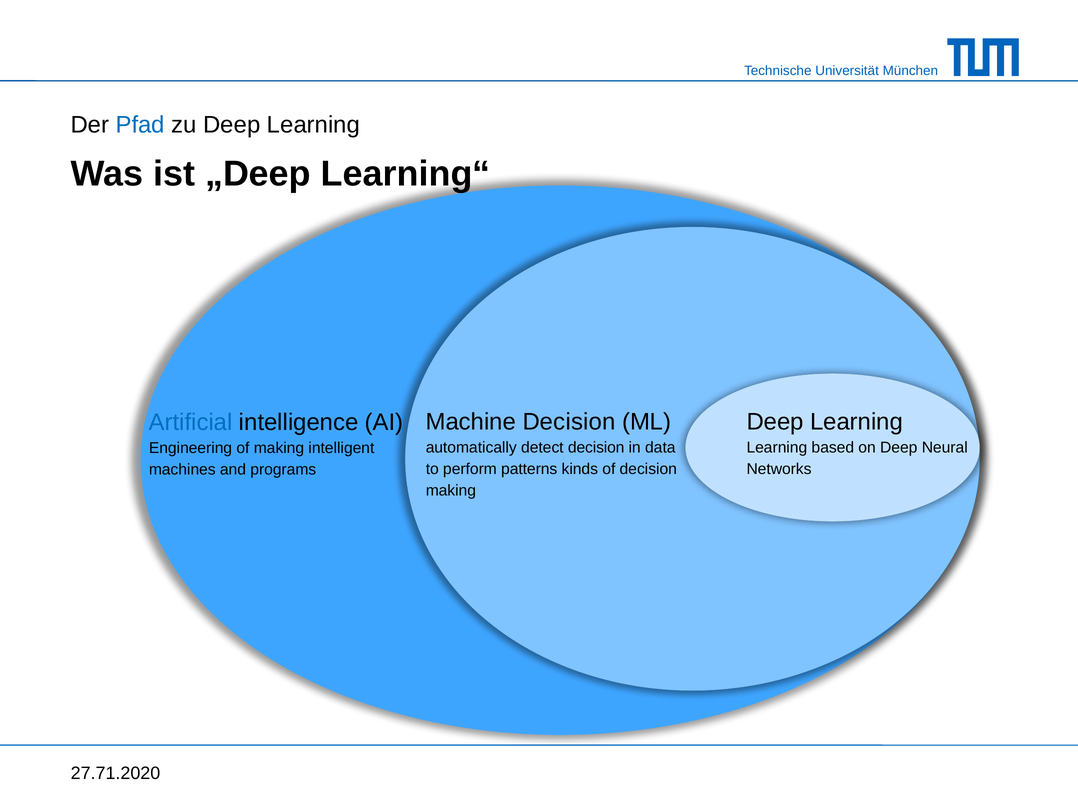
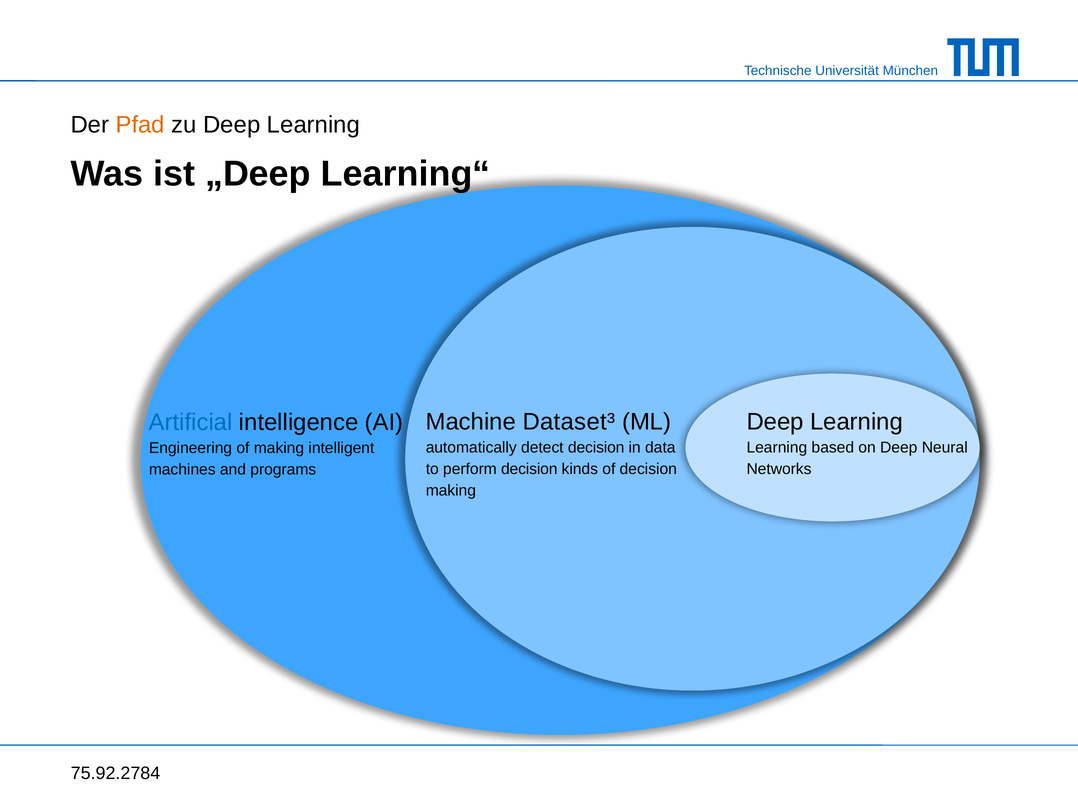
Pfad colour: blue -> orange (140, 125)
Machine Decision: Decision -> Dataset³ (569, 422)
perform patterns: patterns -> decision (529, 469)
27.71.2020: 27.71.2020 -> 75.92.2784 (115, 774)
